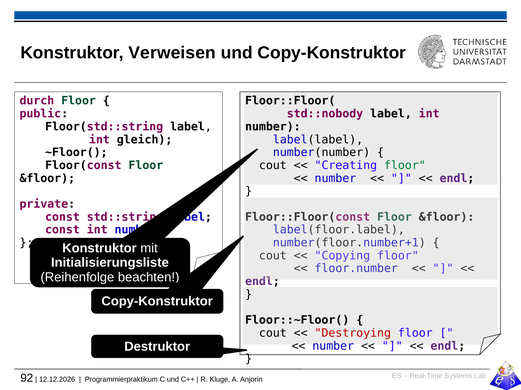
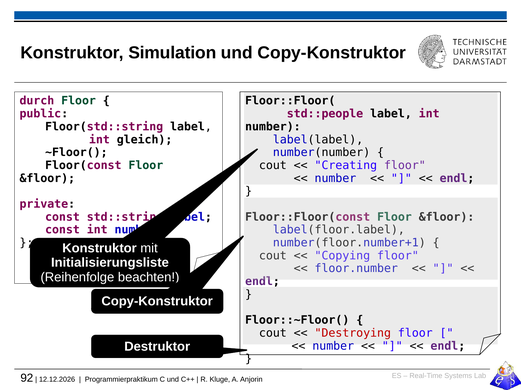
Verweisen: Verweisen -> Simulation (172, 53)
std::nobody: std::nobody -> std::people (325, 114)
floor colour: green -> purple (405, 166)
